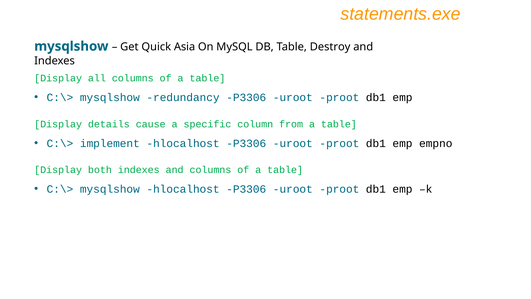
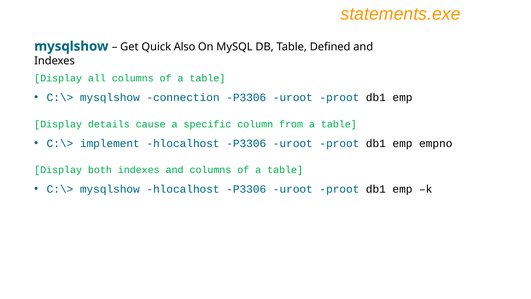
Asia: Asia -> Also (185, 47)
Destroy: Destroy -> Defined (330, 47)
redundancy: redundancy -> connection (183, 97)
